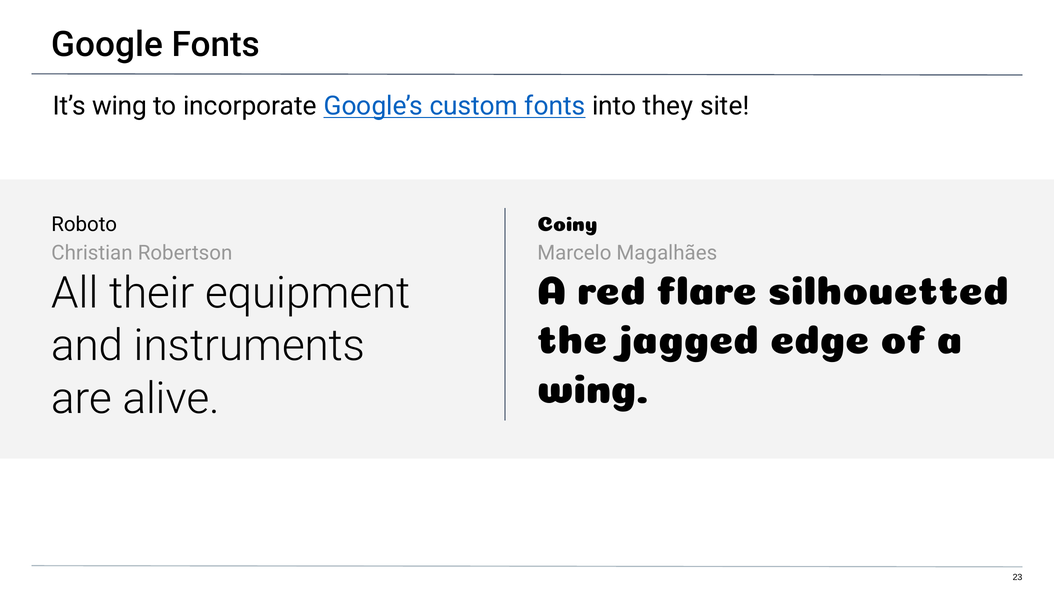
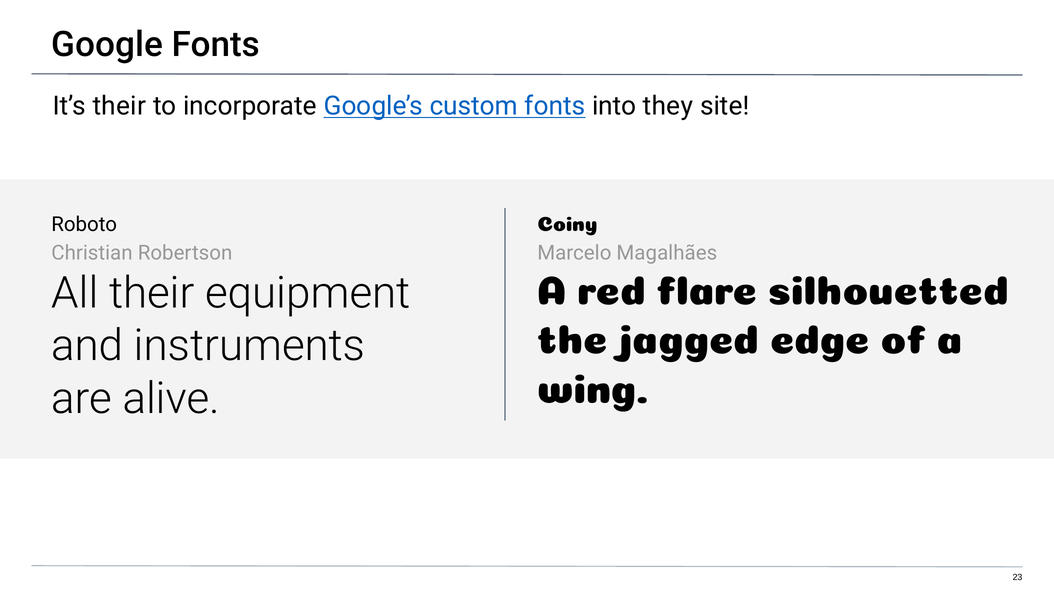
It’s wing: wing -> their (119, 106)
